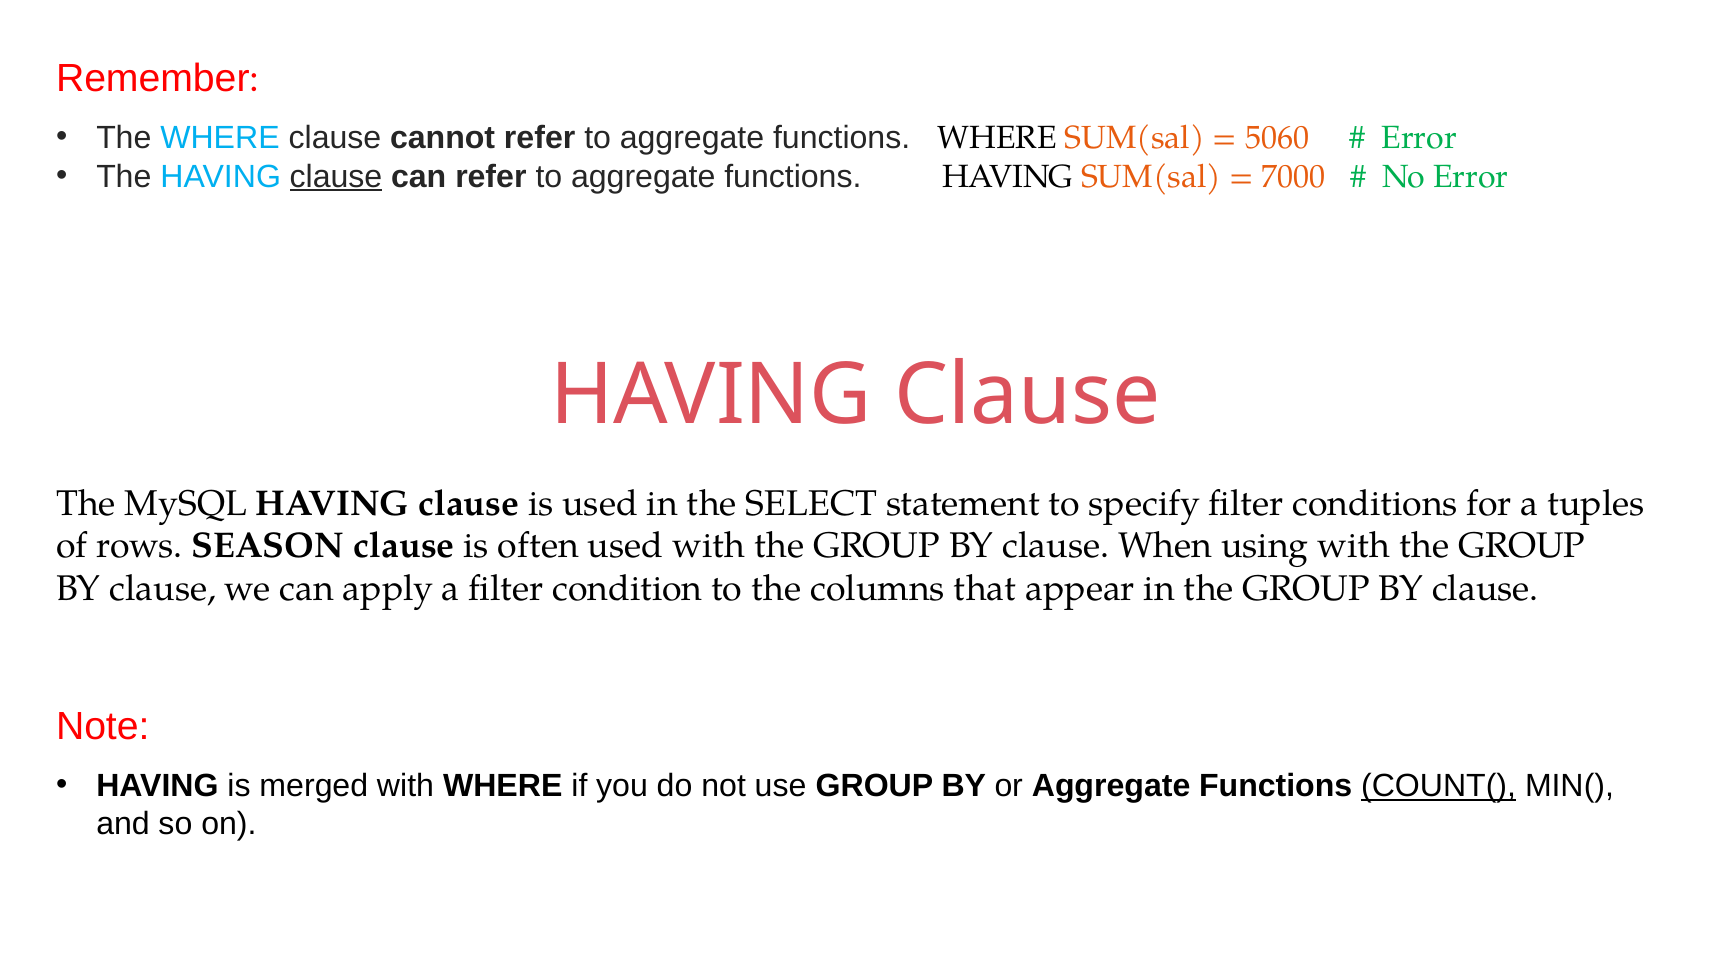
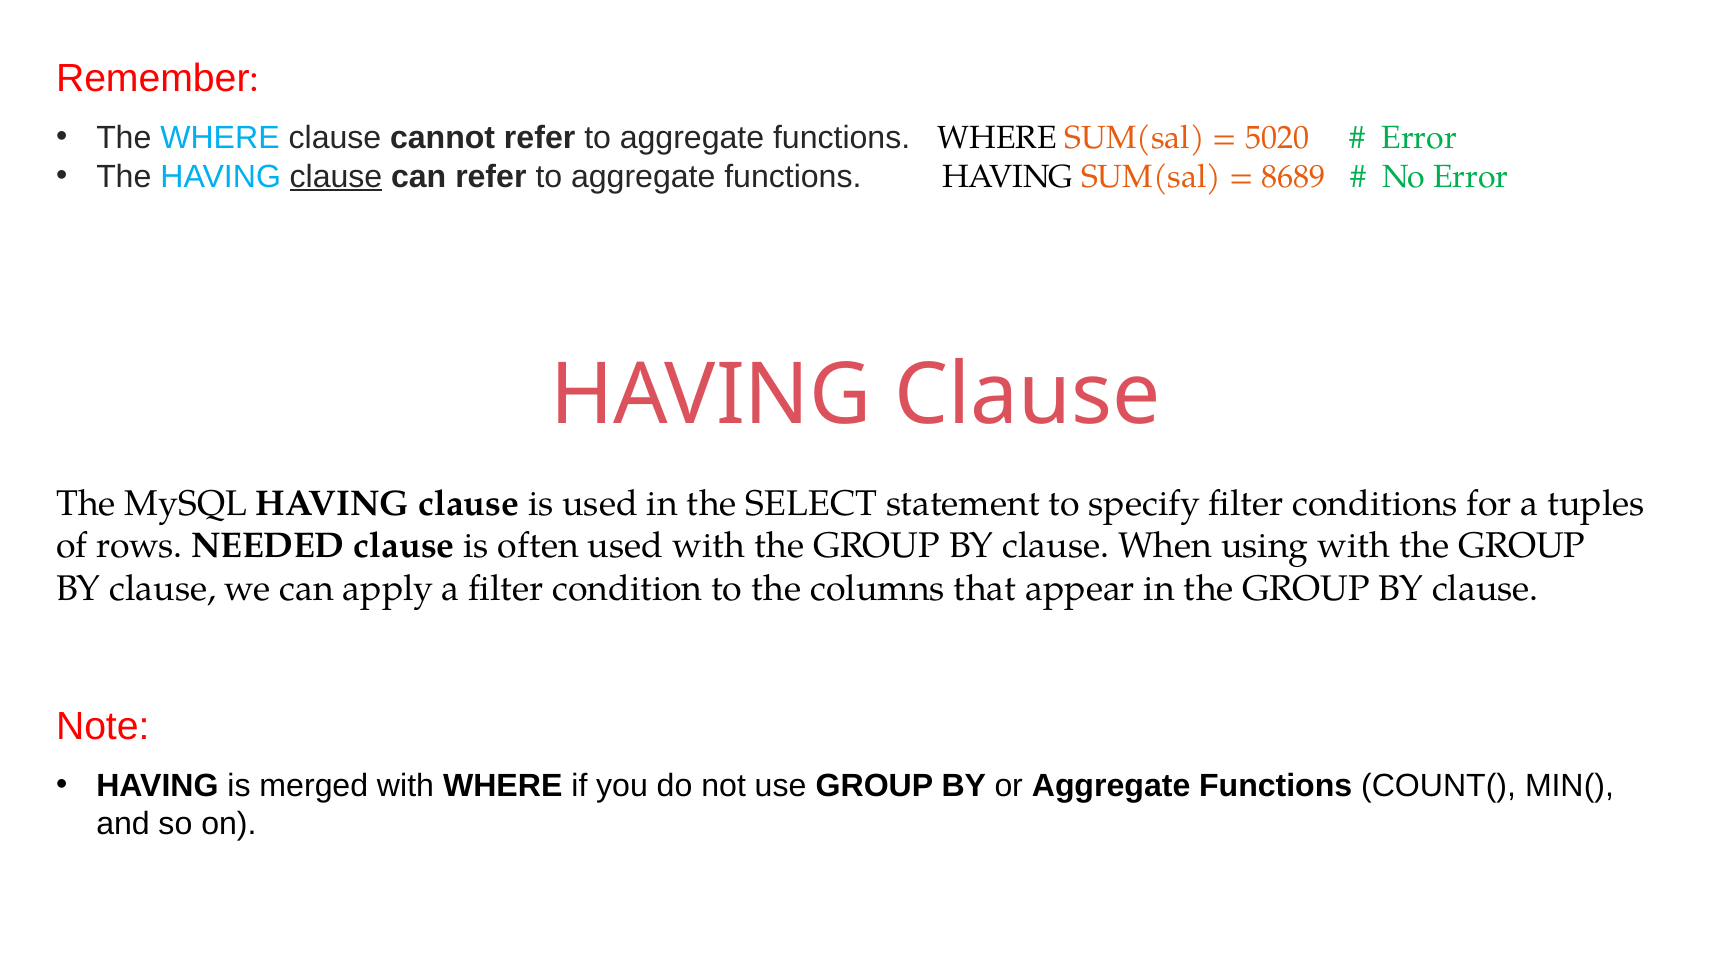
5060: 5060 -> 5020 (1277, 138)
7000: 7000 -> 8689 (1294, 176)
SEASON: SEASON -> NEEDED (268, 546)
COUNT( underline: present -> none (1439, 785)
